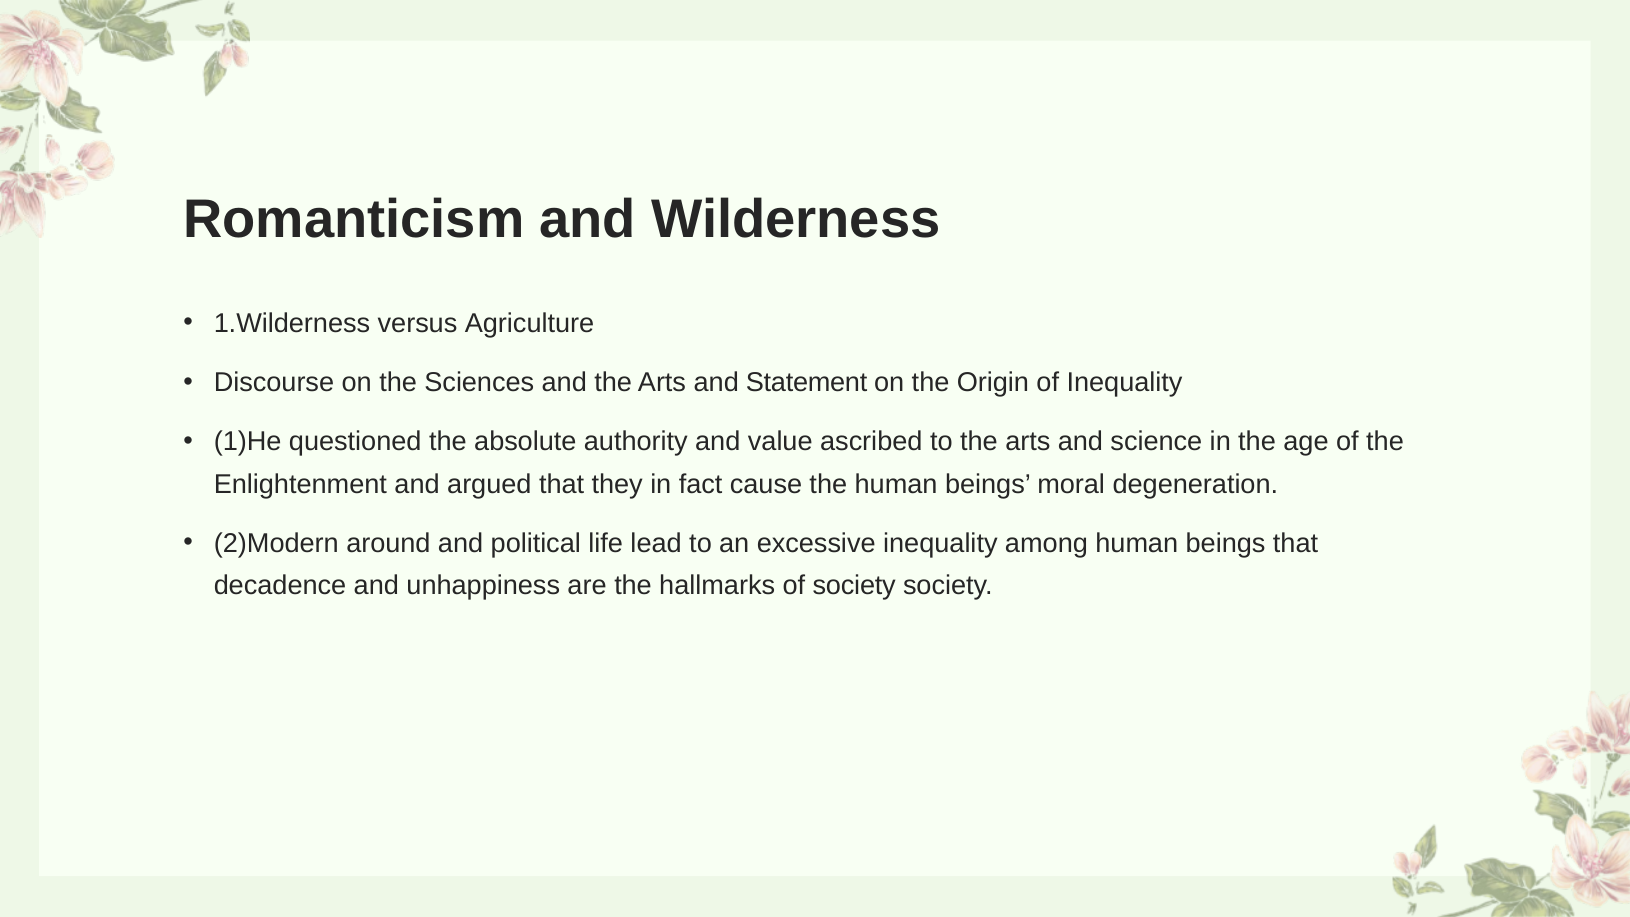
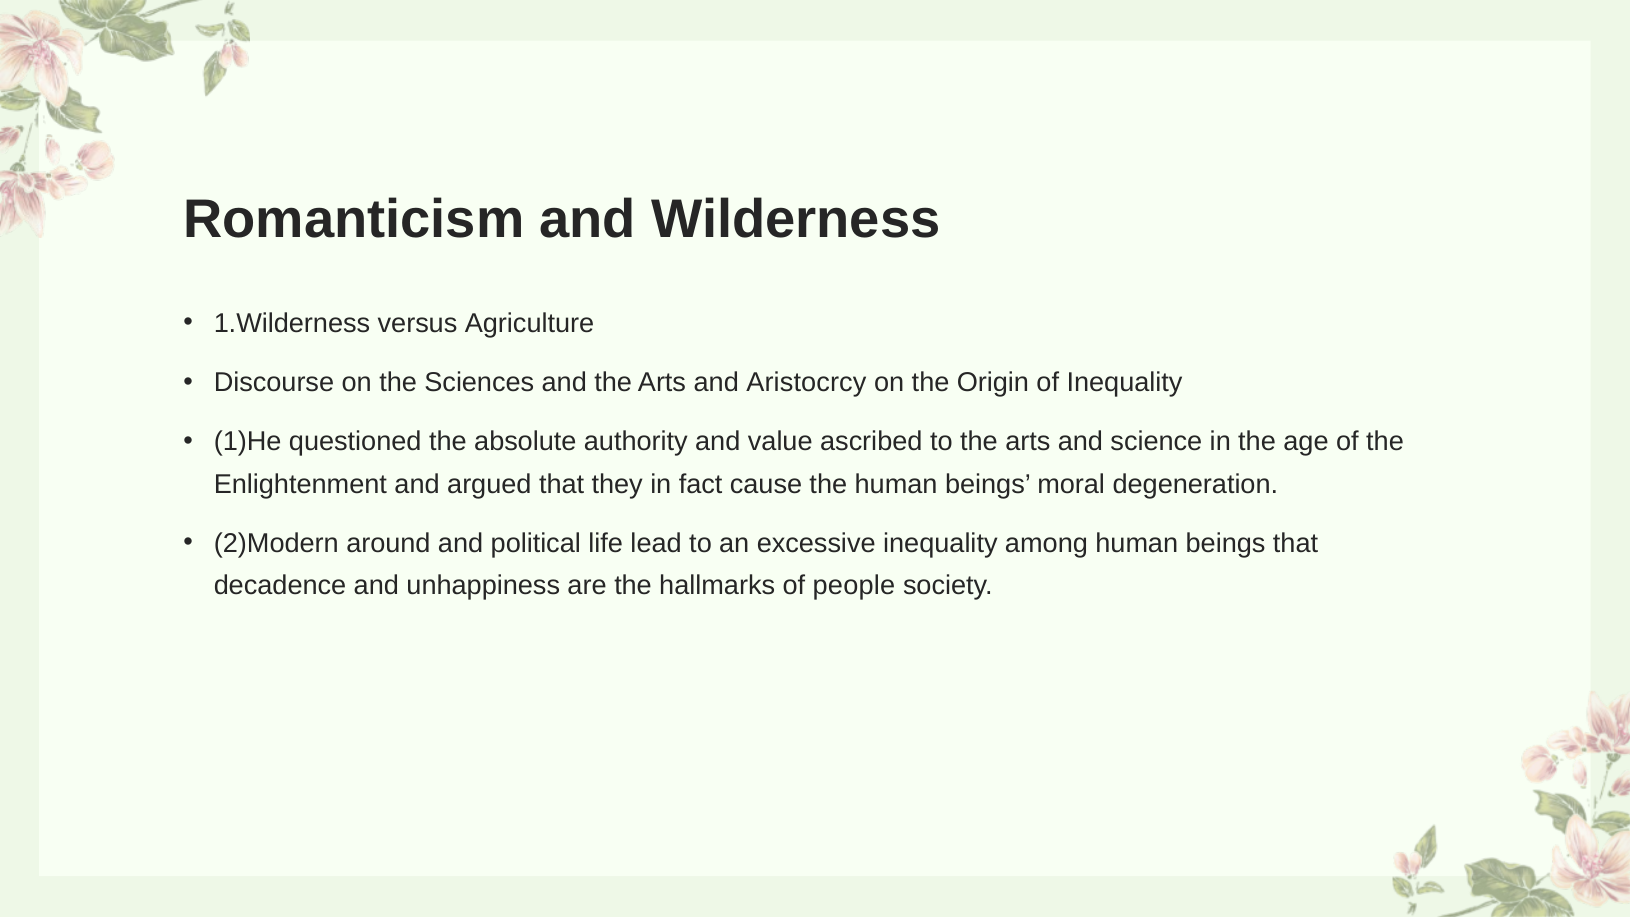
Statement: Statement -> Aristocrcy (806, 383)
of society: society -> people (854, 586)
